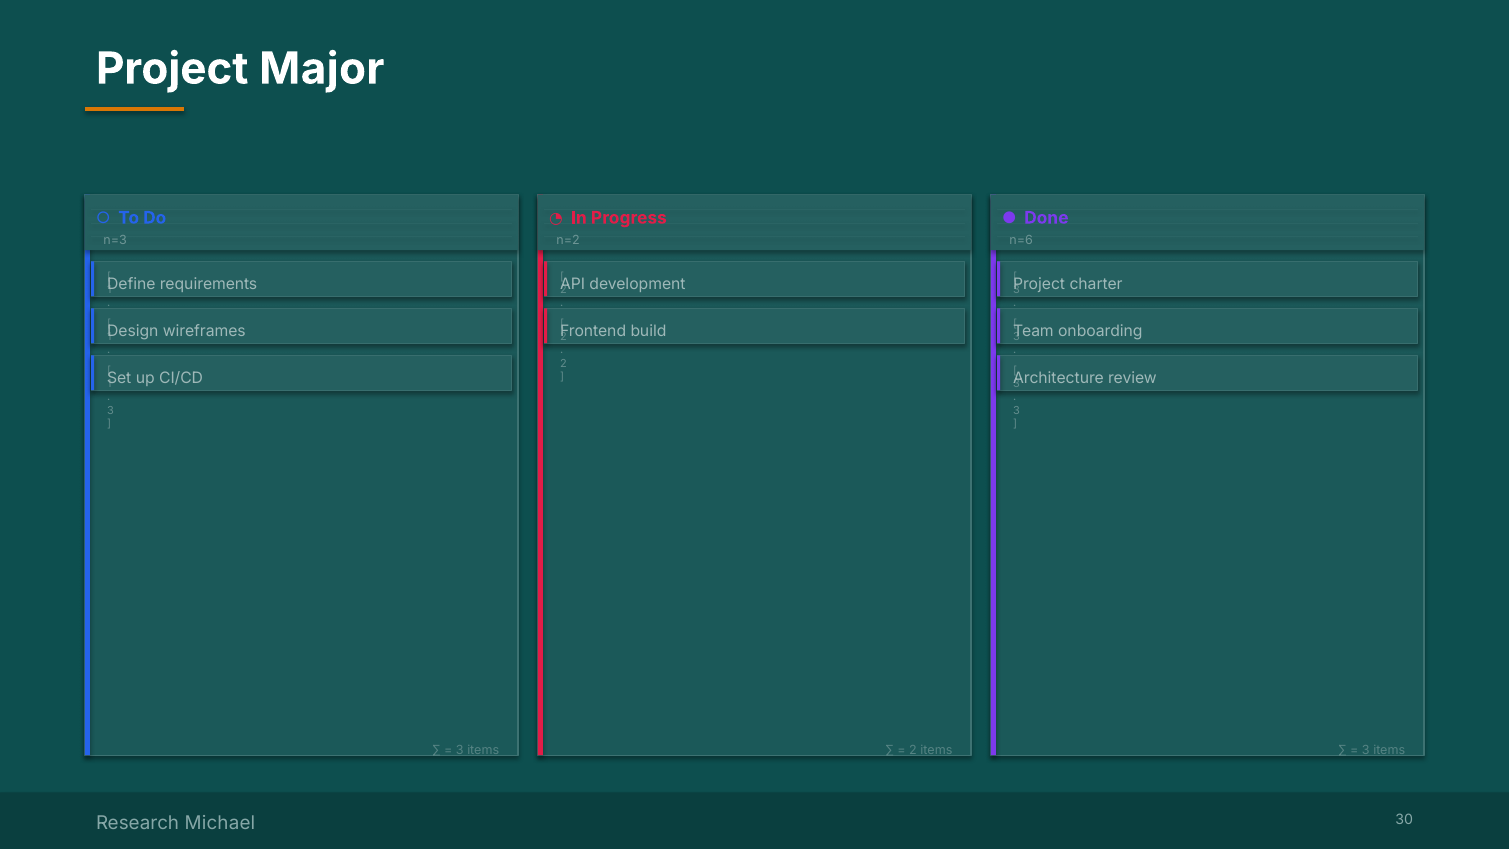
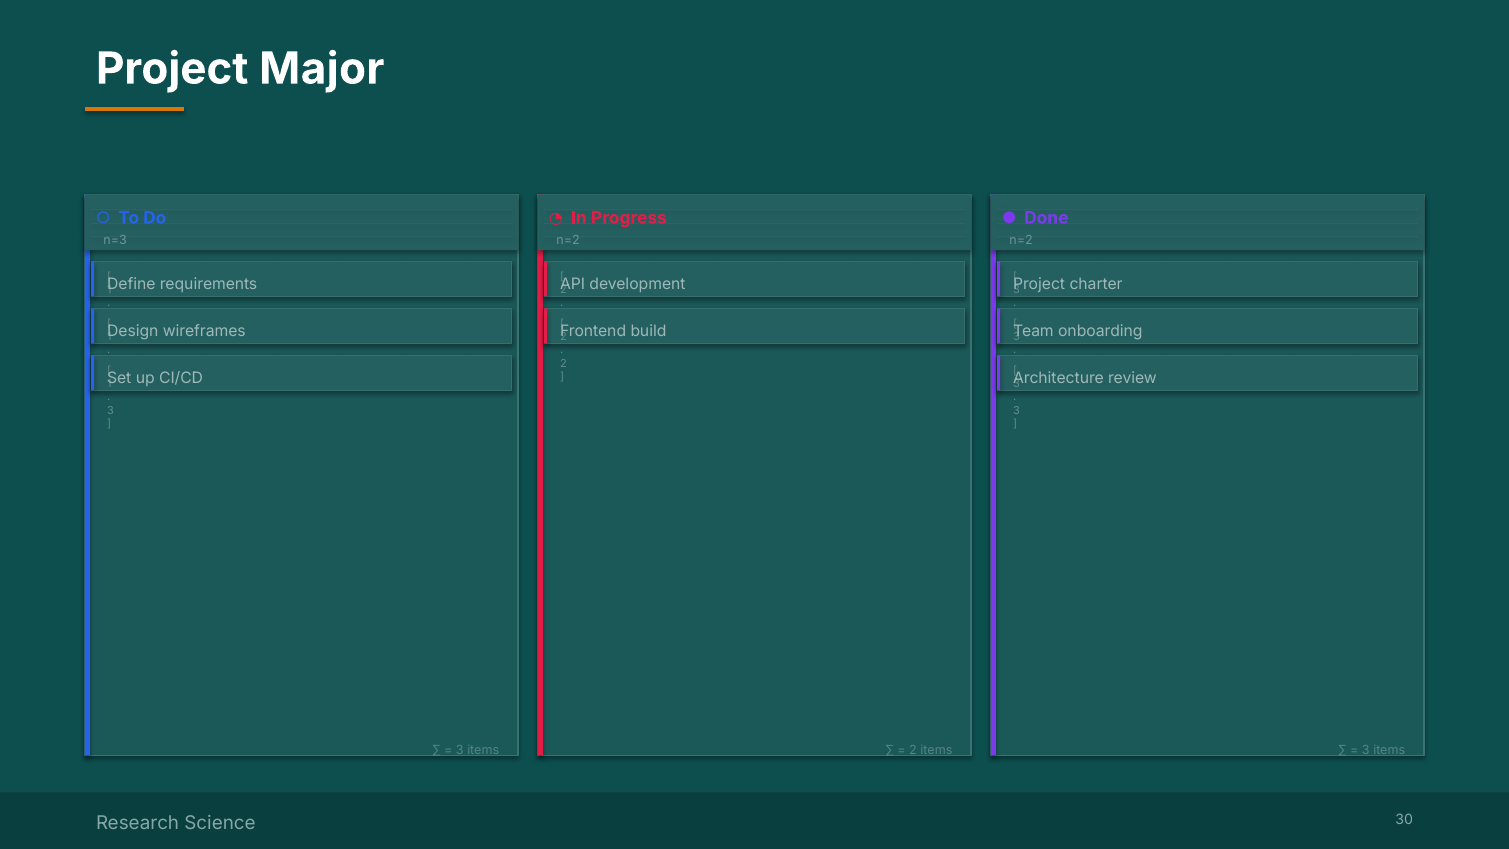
n=6: n=6 -> n=2 (1021, 241)
Michael: Michael -> Science (220, 823)
